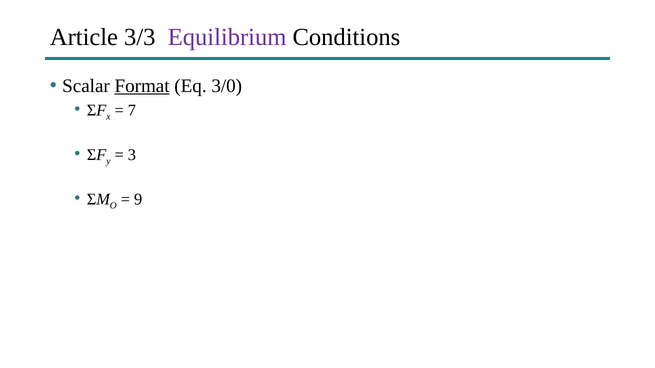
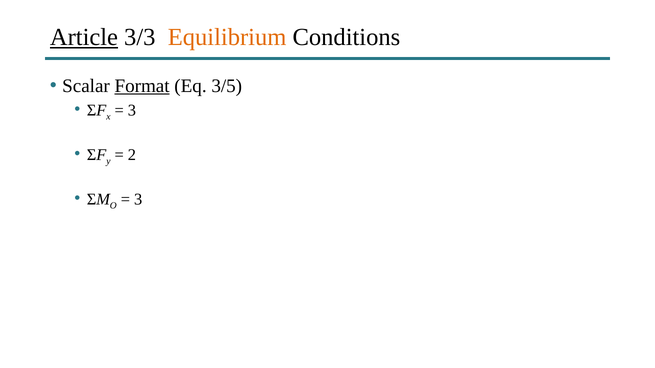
Article underline: none -> present (84, 37)
Equilibrium colour: purple -> orange (227, 37)
3/0: 3/0 -> 3/5 (227, 86)
7: 7 -> 3 (132, 110)
3: 3 -> 2 (132, 155)
9: 9 -> 3 (138, 200)
